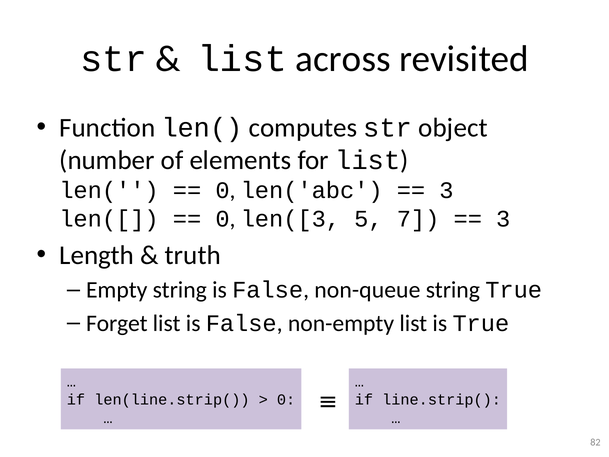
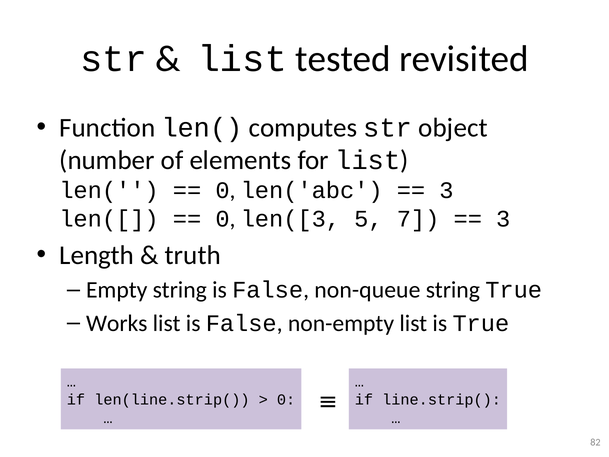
across: across -> tested (343, 59)
Forget: Forget -> Works (117, 323)
